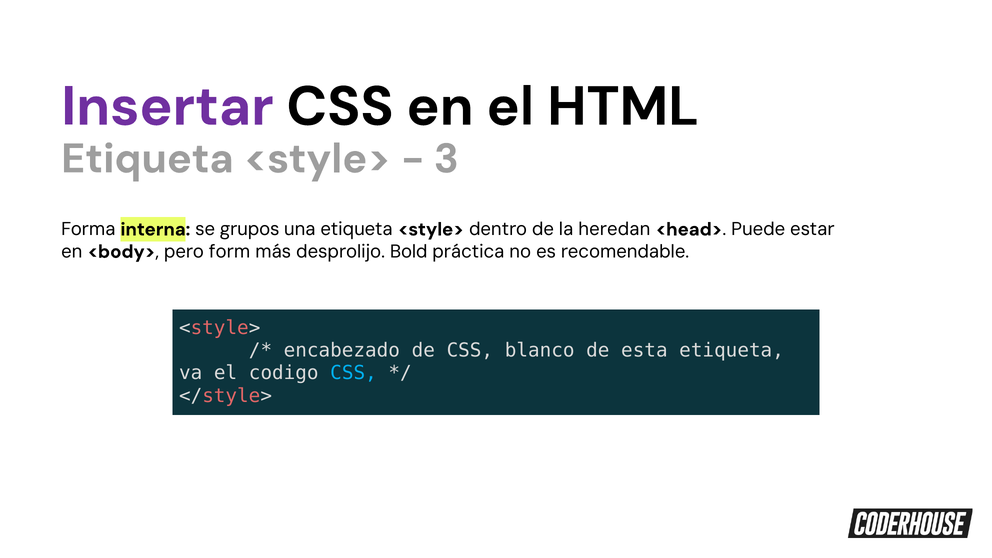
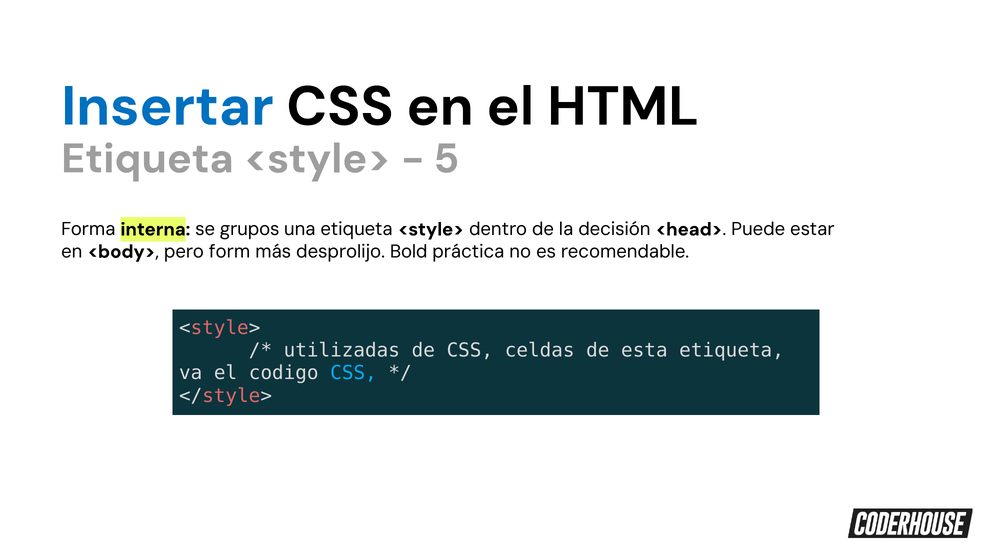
Insertar colour: purple -> blue (167, 107)
3: 3 -> 5 (446, 159)
heredan: heredan -> decisión (614, 229)
encabezado: encabezado -> utilizadas (342, 350)
blanco: blanco -> celdas (540, 350)
